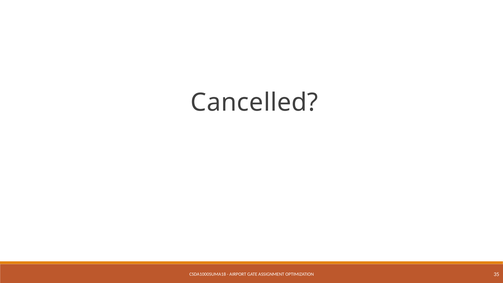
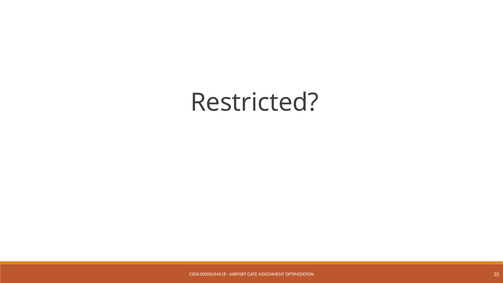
Cancelled: Cancelled -> Restricted (255, 103)
